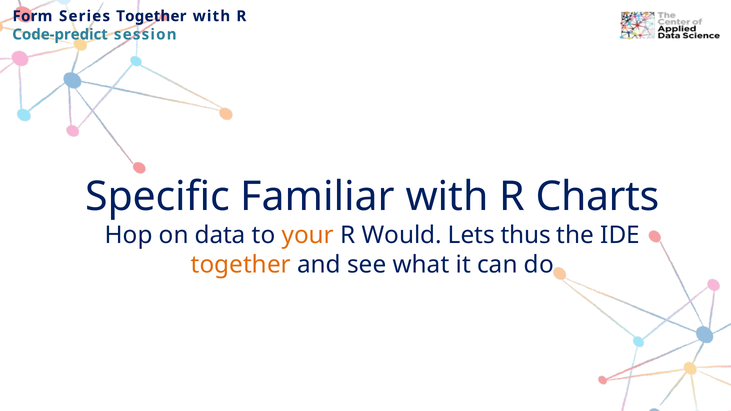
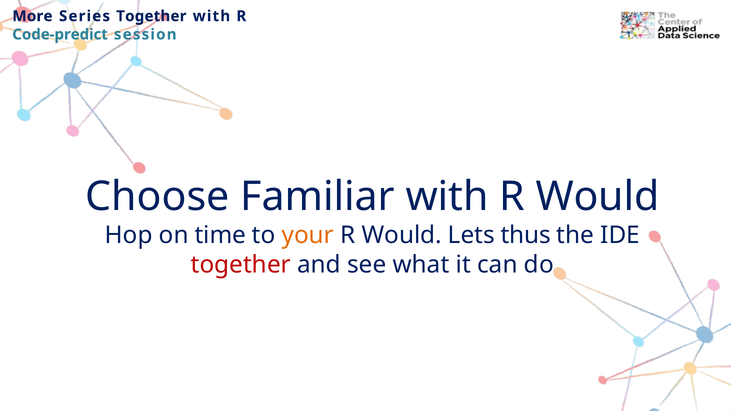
Form: Form -> More (32, 16)
Specific: Specific -> Choose (158, 197)
with R Charts: Charts -> Would (598, 197)
data: data -> time (220, 235)
together colour: orange -> red (241, 265)
